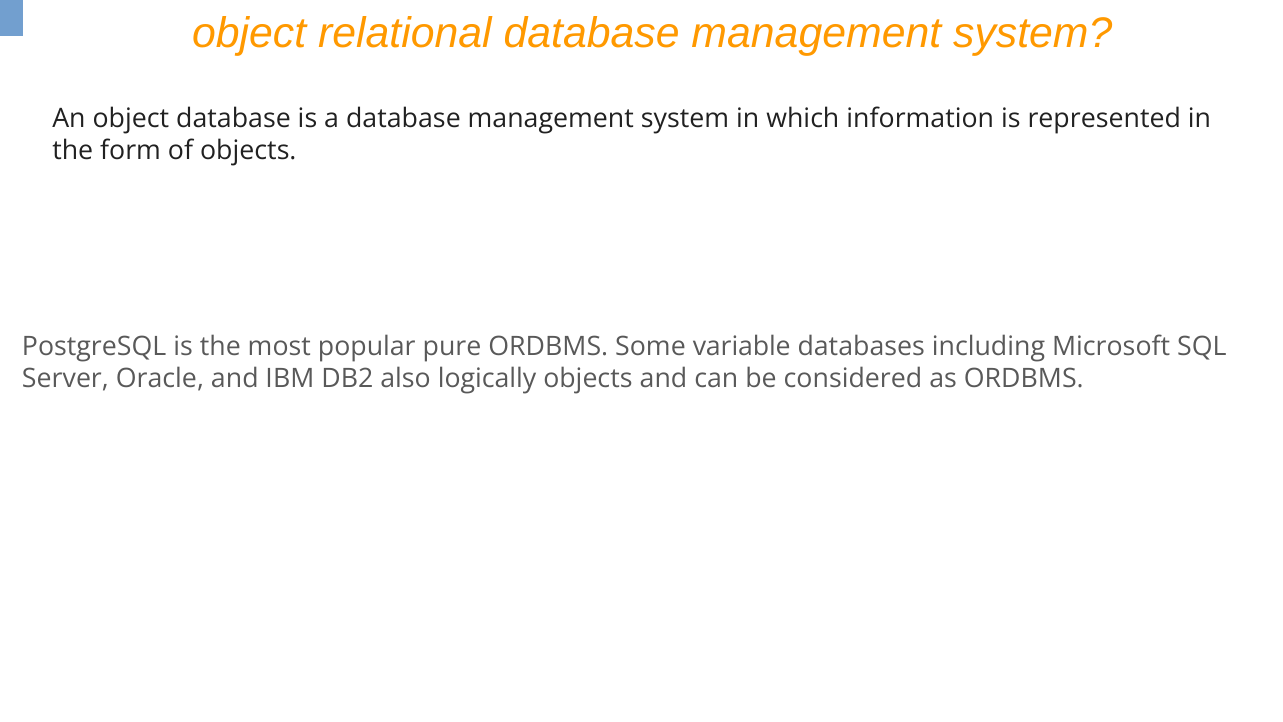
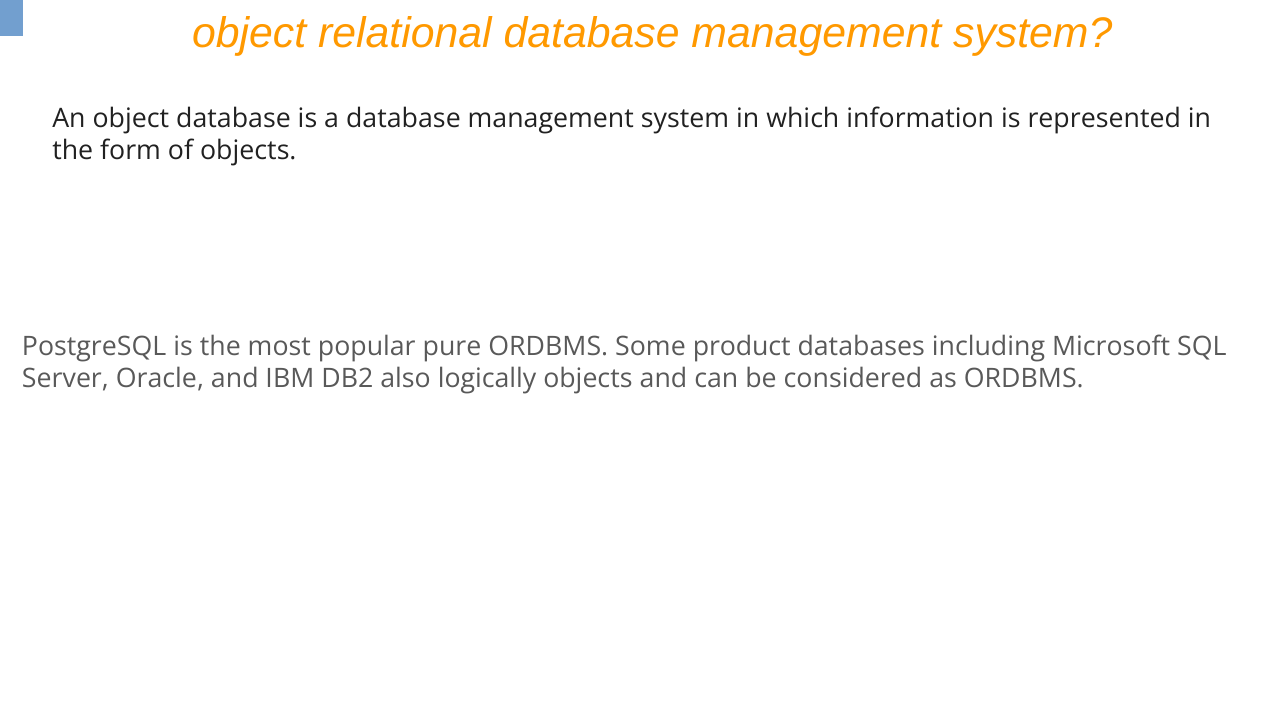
variable: variable -> product (742, 346)
